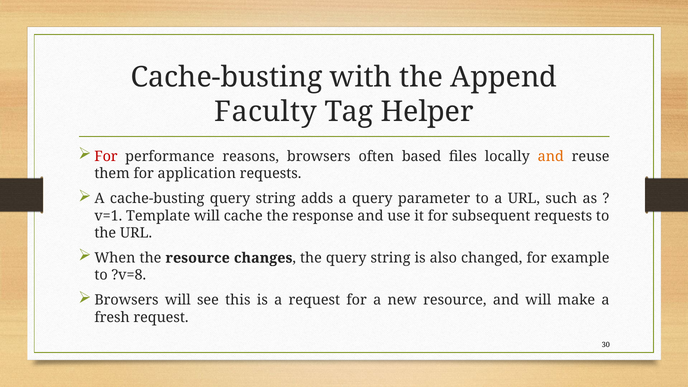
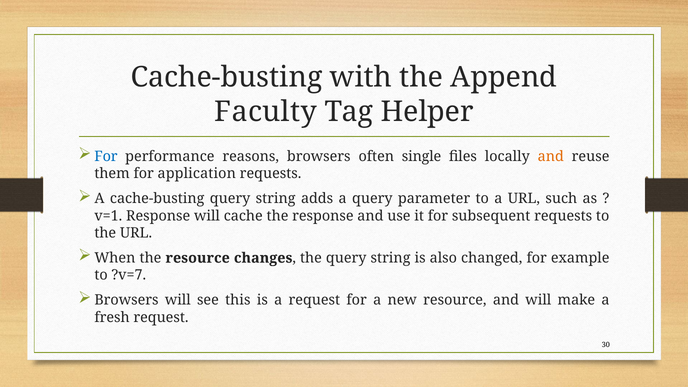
For colour: red -> blue (106, 156)
based: based -> single (422, 156)
Template: Template -> Response (158, 216)
?v=8: ?v=8 -> ?v=7 (129, 275)
